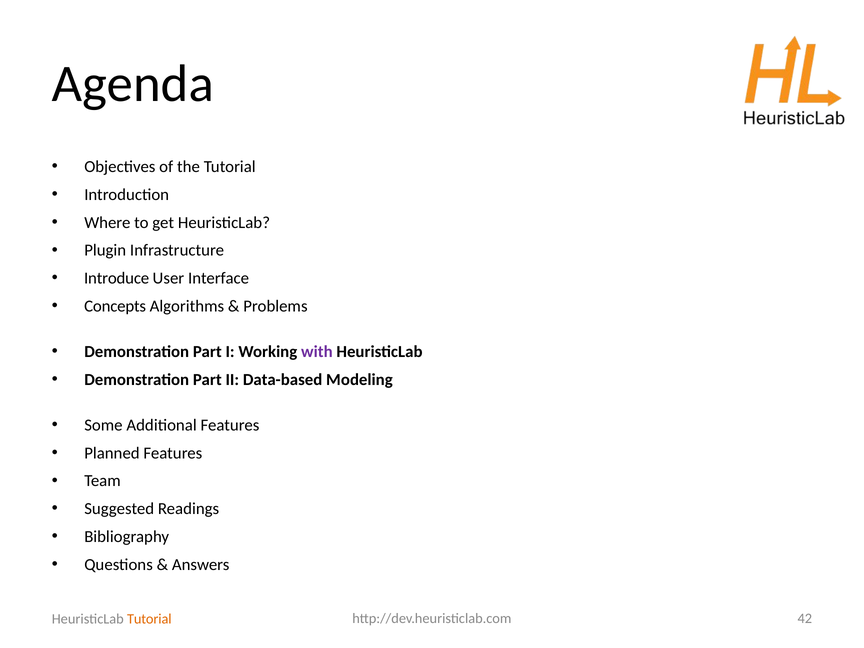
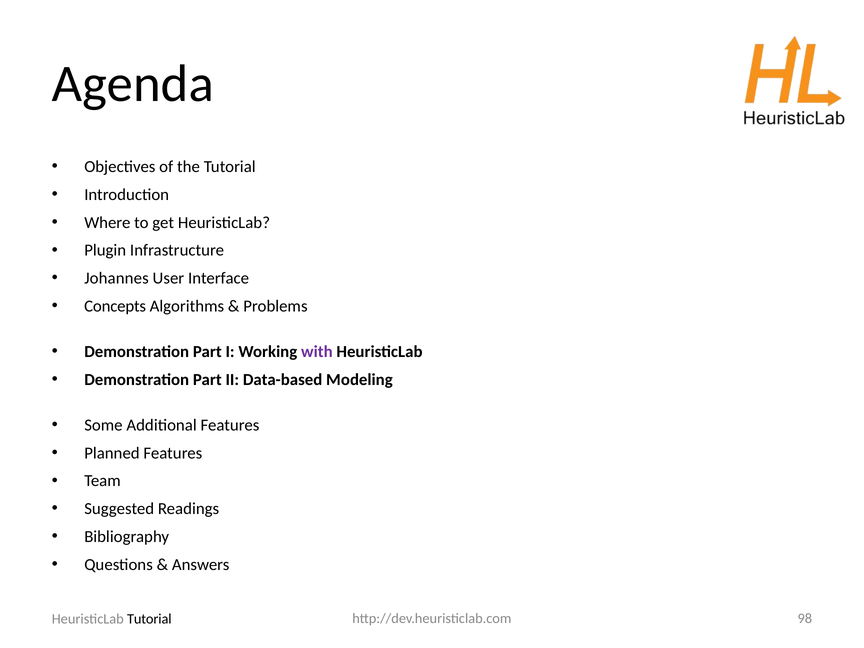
Introduce: Introduce -> Johannes (116, 278)
42: 42 -> 98 (805, 619)
Tutorial colour: orange -> black (149, 619)
